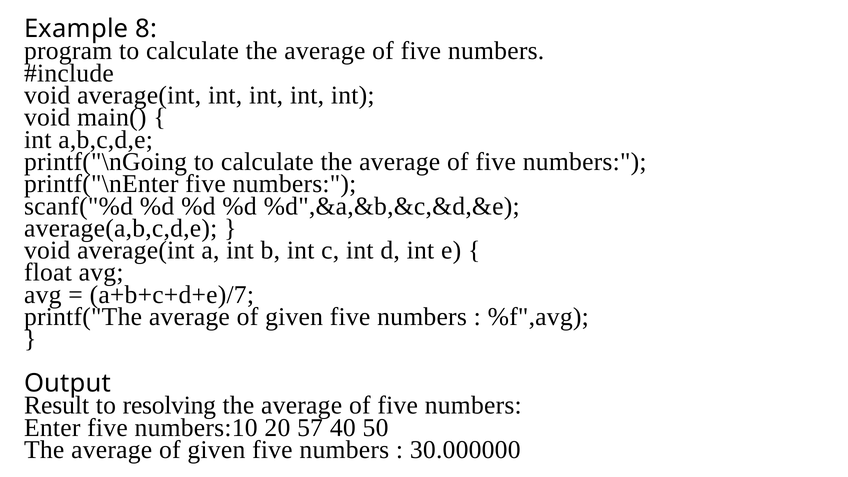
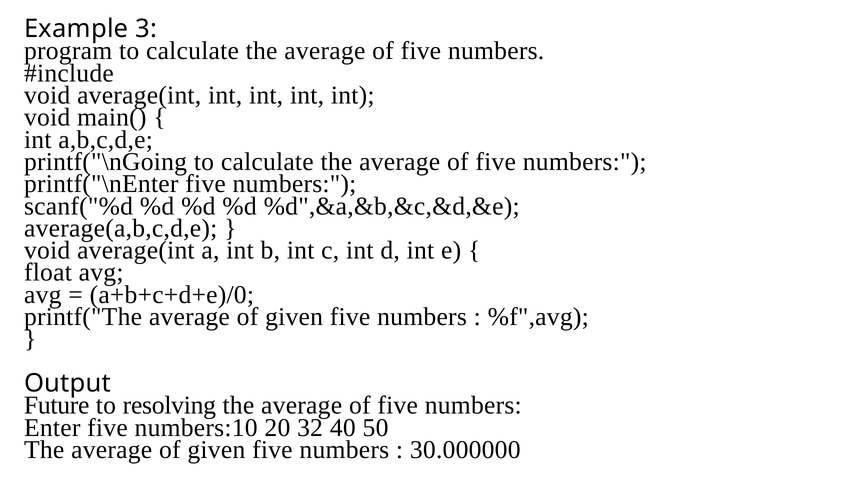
8: 8 -> 3 (146, 29)
a+b+c+d+e)/7: a+b+c+d+e)/7 -> a+b+c+d+e)/0 (172, 295)
Result: Result -> Future (57, 405)
57: 57 -> 32 (310, 428)
